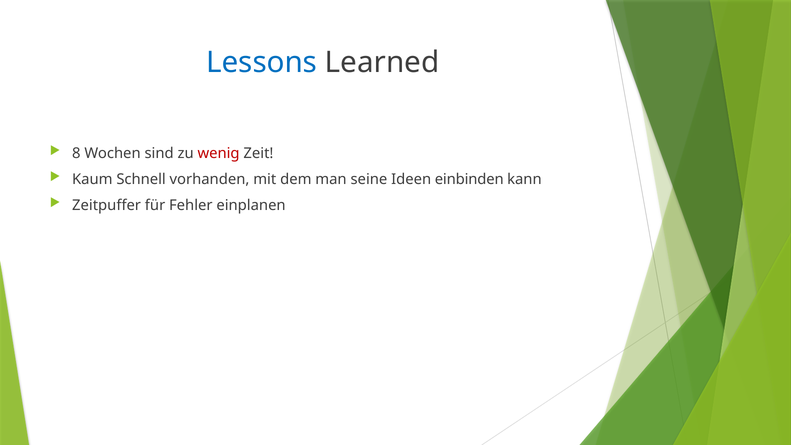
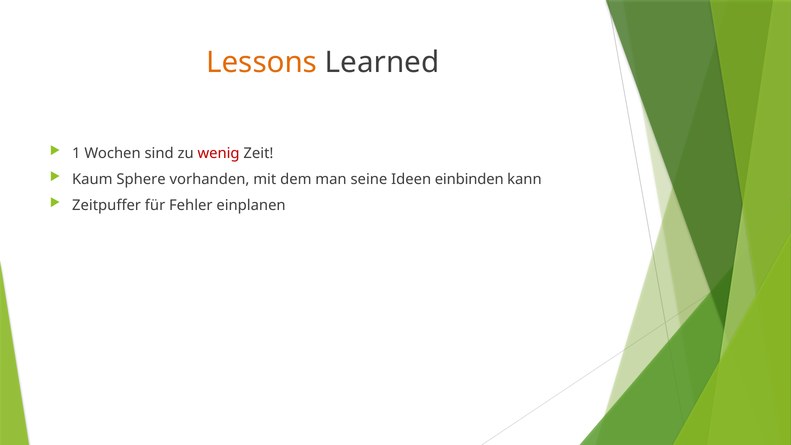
Lessons colour: blue -> orange (262, 62)
8: 8 -> 1 (76, 153)
Schnell: Schnell -> Sphere (141, 179)
